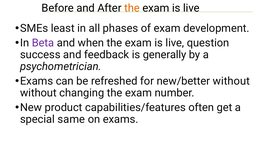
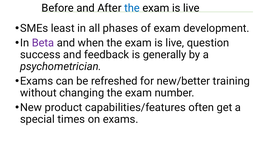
the colour: orange -> blue (132, 8)
new/better without: without -> training (231, 81)
same: same -> times (71, 120)
